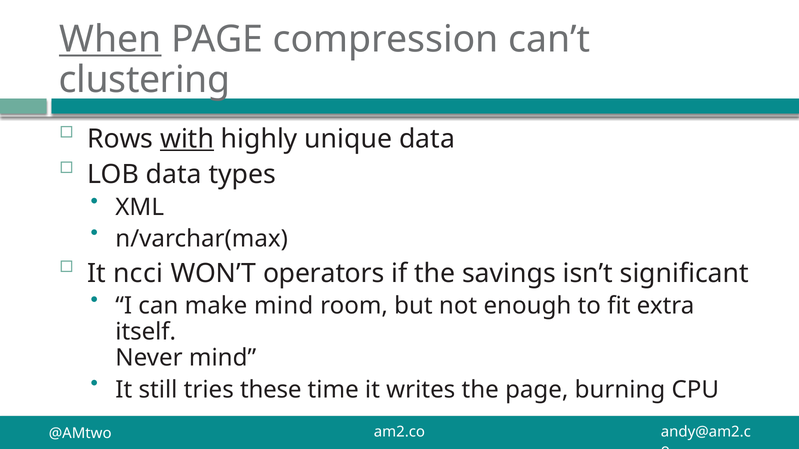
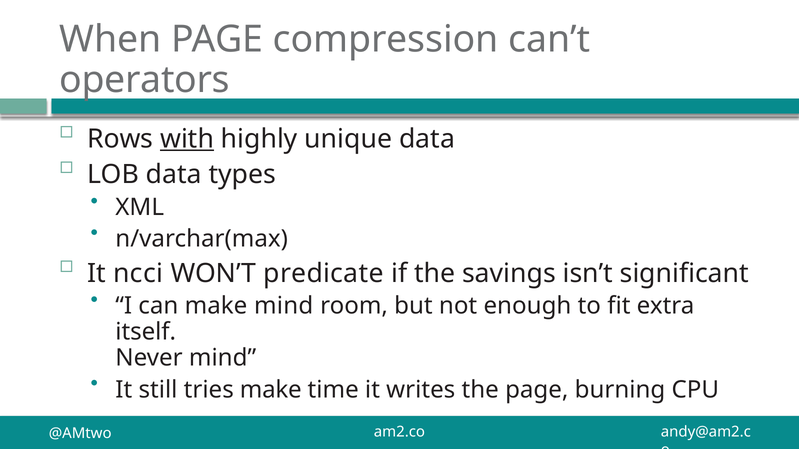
When underline: present -> none (110, 39)
clustering: clustering -> operators (144, 80)
operators: operators -> predicate (324, 274)
tries these: these -> make (271, 390)
